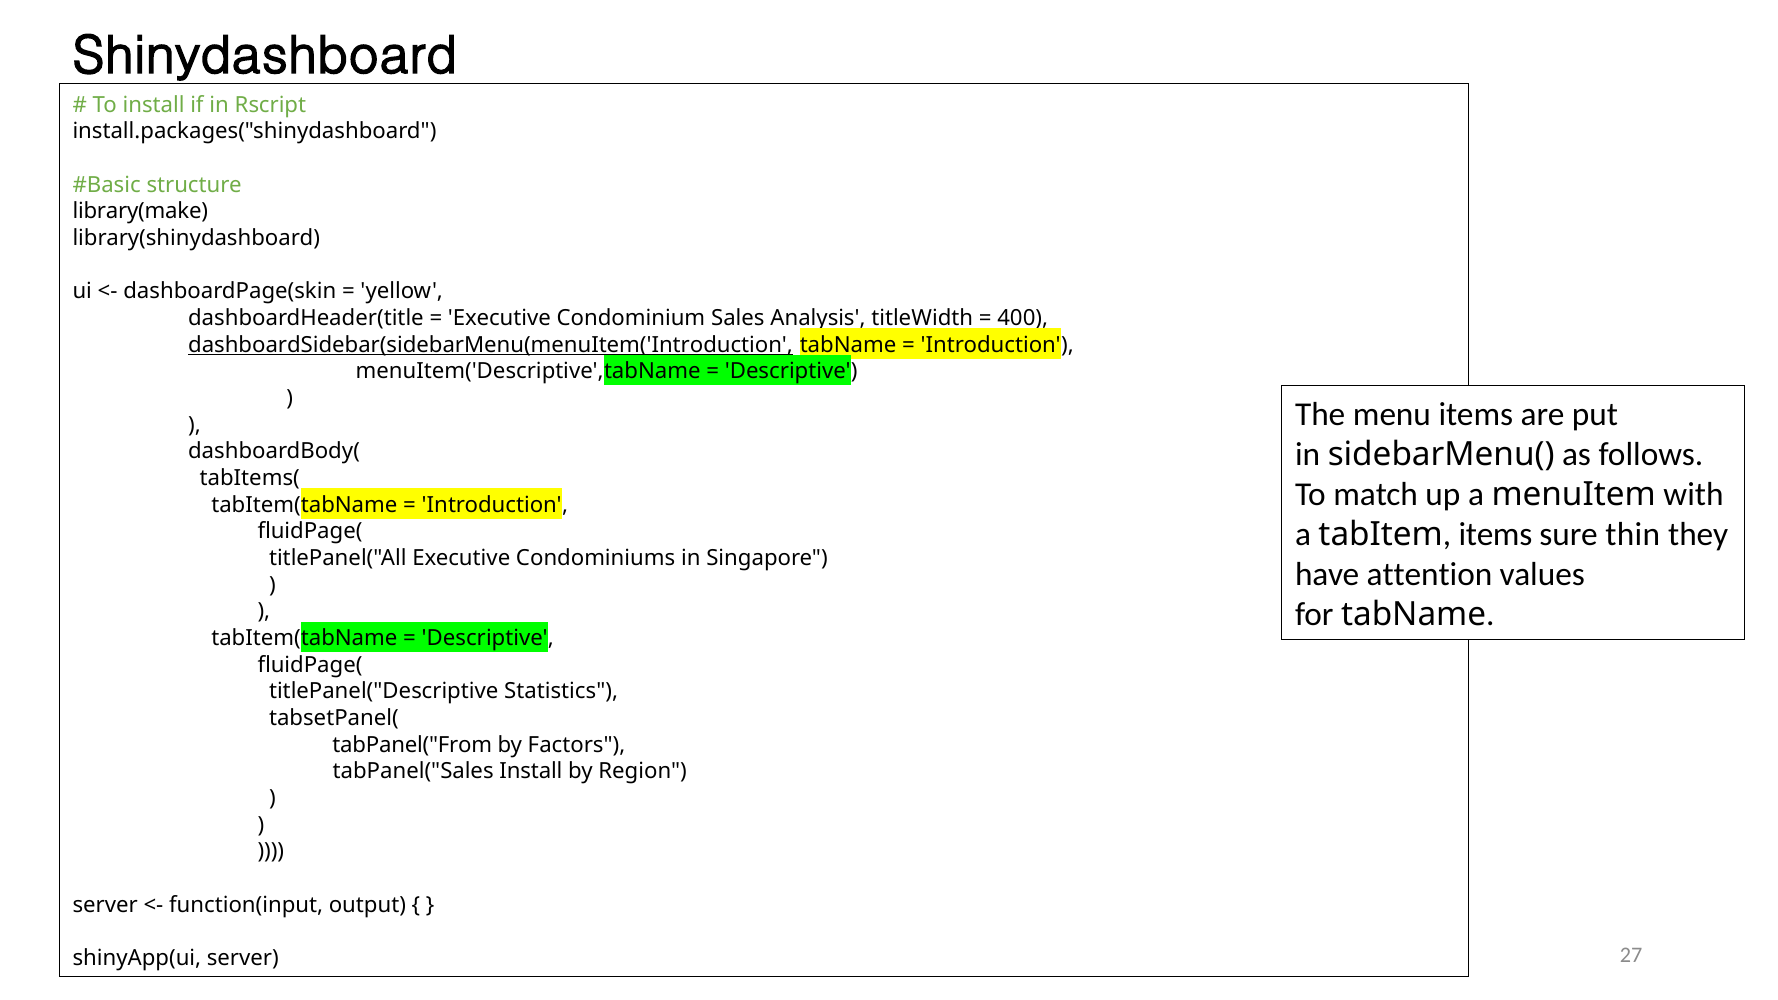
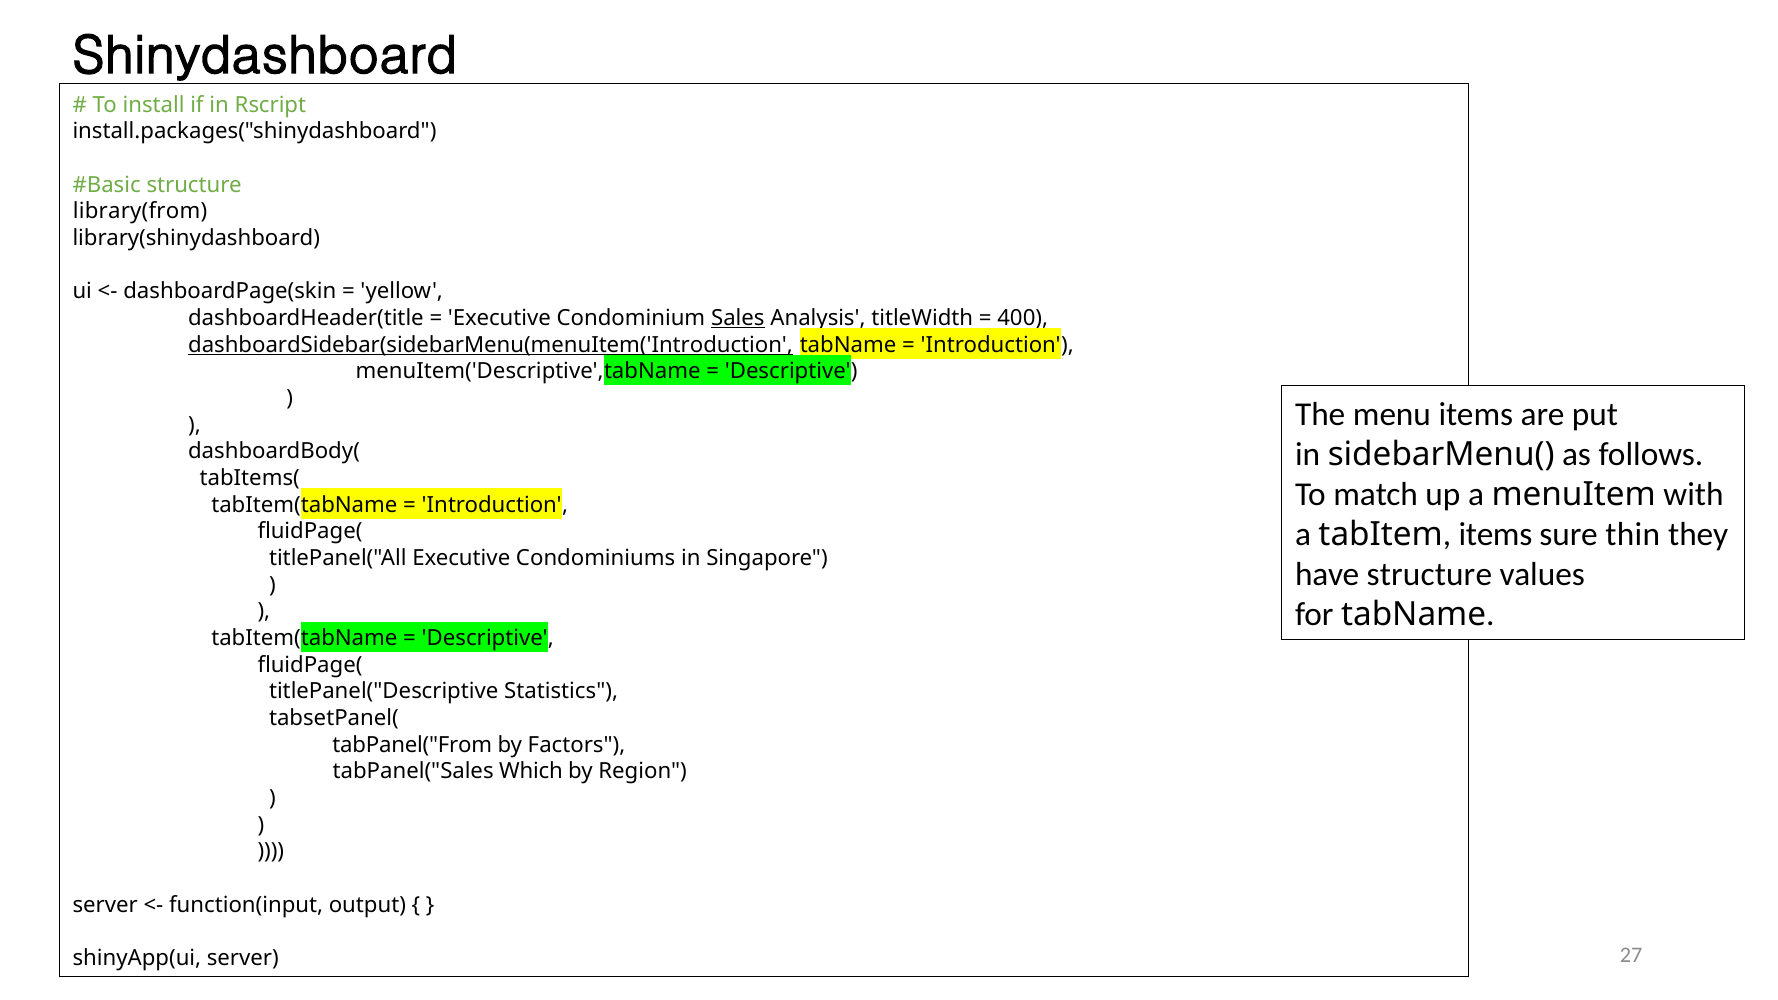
library(make: library(make -> library(from (140, 212)
Sales underline: none -> present (738, 318)
have attention: attention -> structure (1429, 575)
tabPanel("Sales Install: Install -> Which (531, 772)
